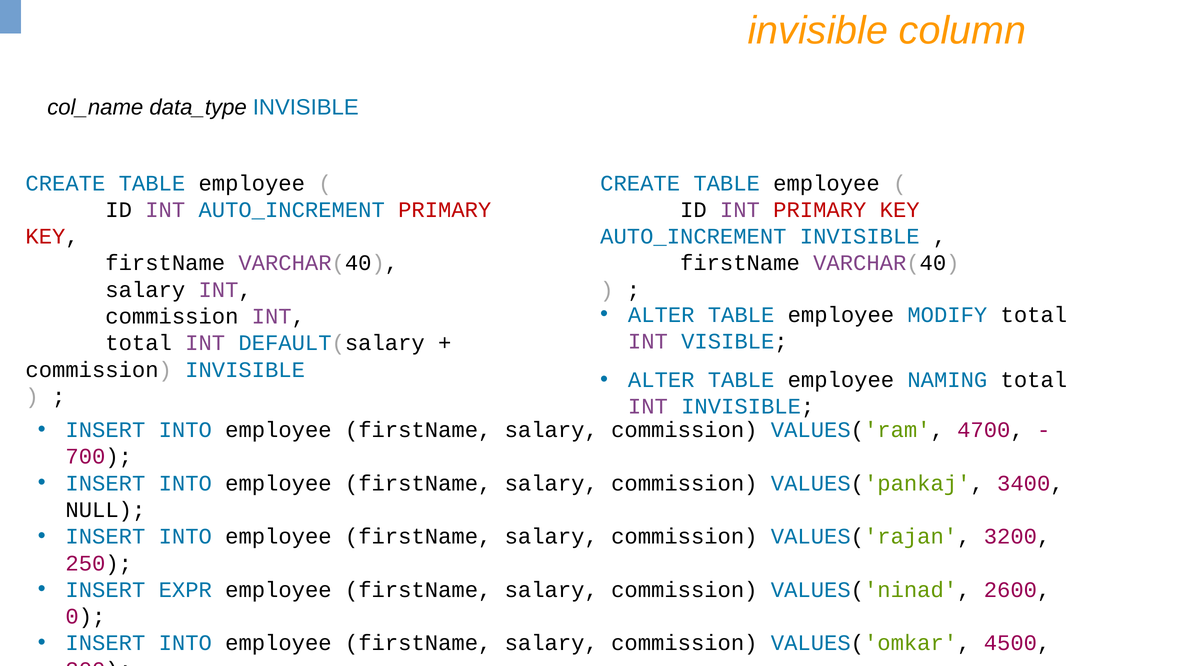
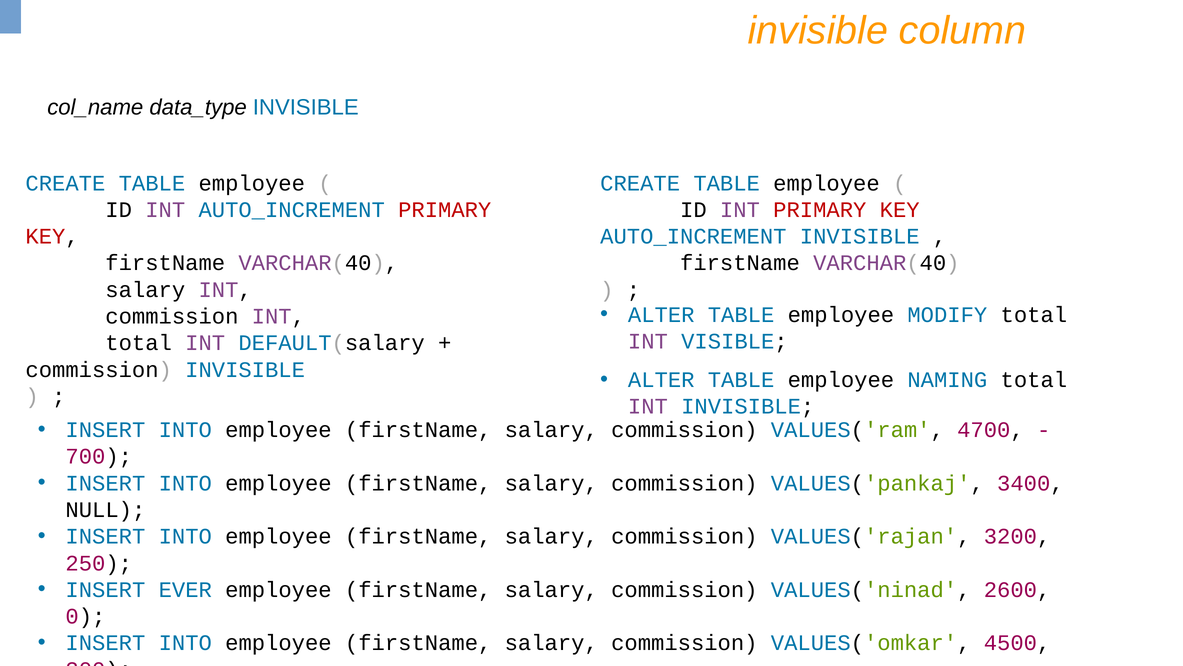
EXPR: EXPR -> EVER (185, 589)
